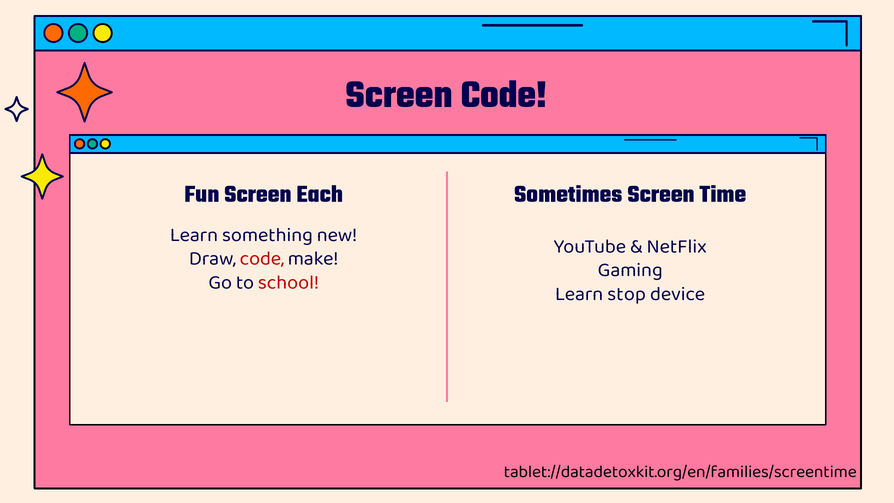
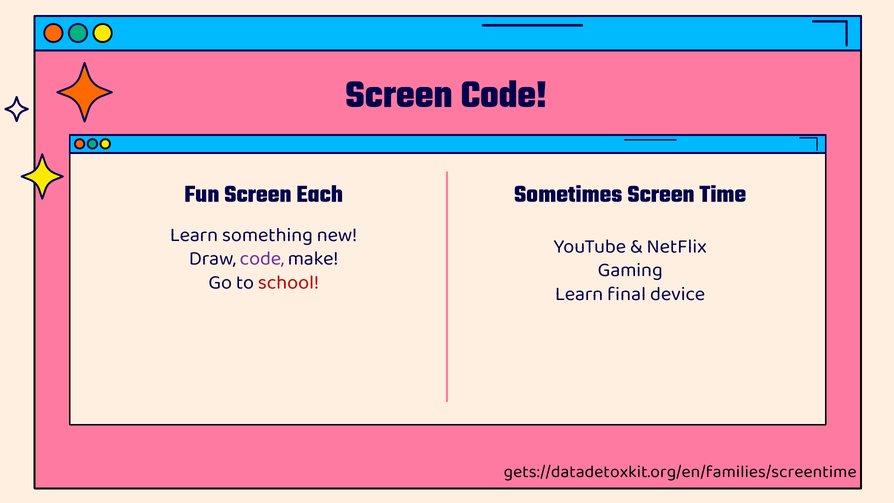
code colour: red -> purple (262, 258)
stop: stop -> final (627, 294)
tablet://datadetoxkit.org/en/families/screentime: tablet://datadetoxkit.org/en/families/screentime -> gets://datadetoxkit.org/en/families/screentime (680, 471)
